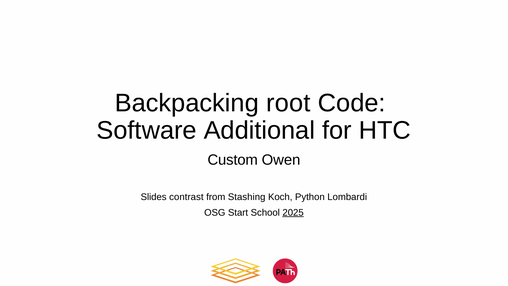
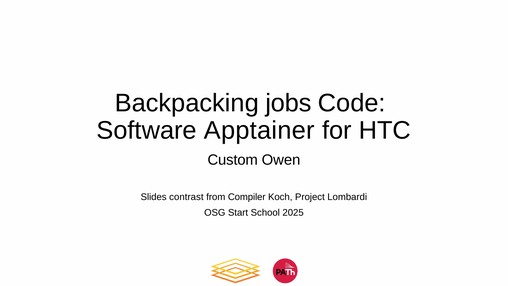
root: root -> jobs (289, 103)
Additional: Additional -> Apptainer (259, 130)
Stashing: Stashing -> Compiler (247, 197)
Python: Python -> Project (310, 197)
2025 underline: present -> none (293, 212)
